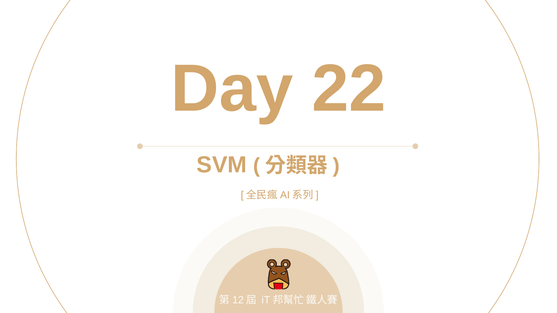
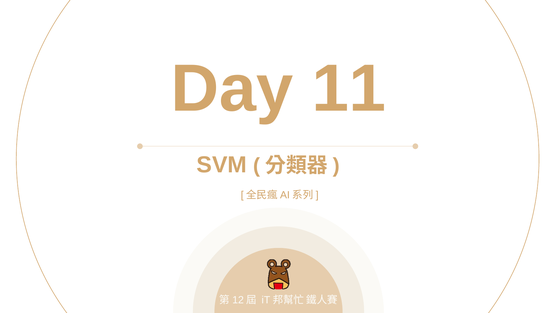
22: 22 -> 11 (349, 89)
